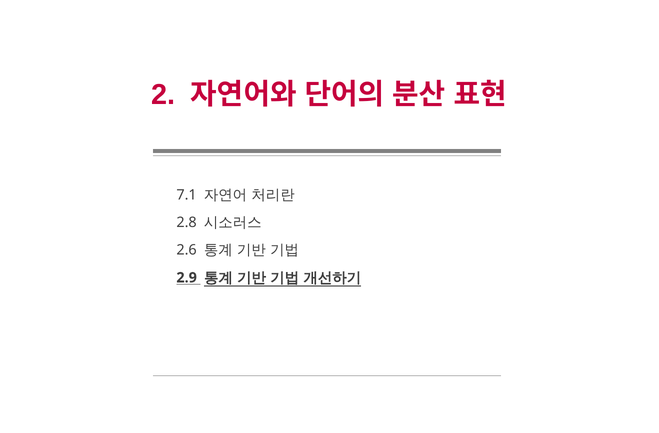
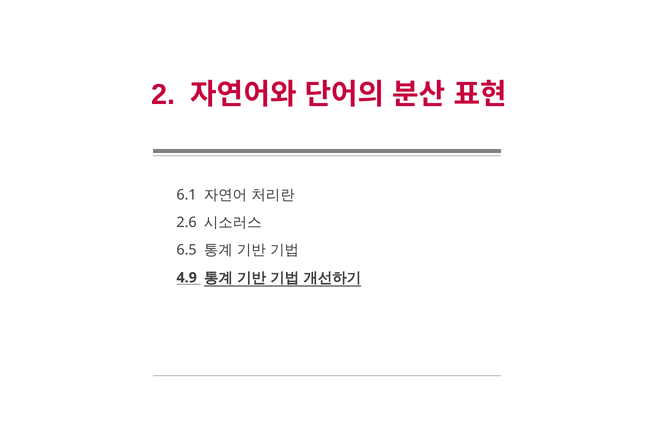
7.1: 7.1 -> 6.1 (187, 195)
2.8: 2.8 -> 2.6 (187, 222)
2.6: 2.6 -> 6.5 (187, 250)
2.9: 2.9 -> 4.9 (187, 278)
